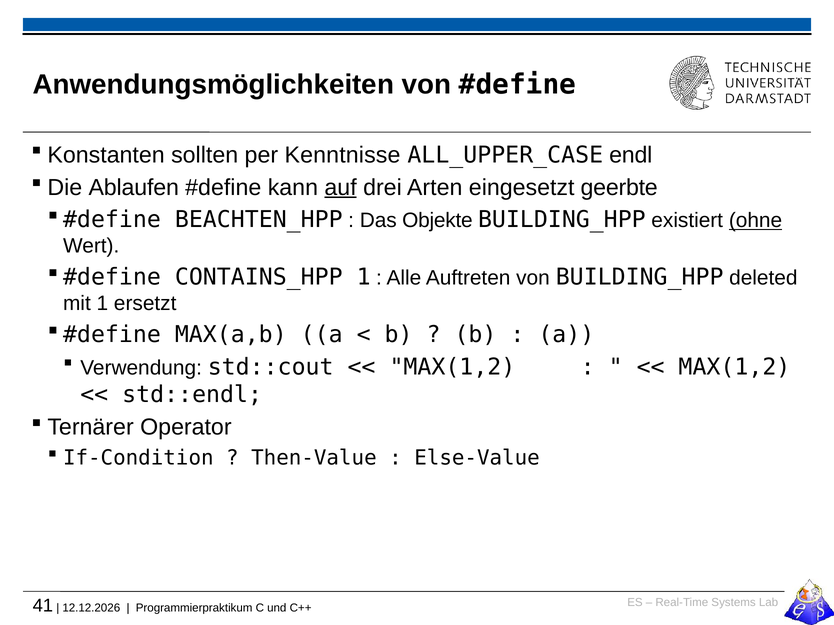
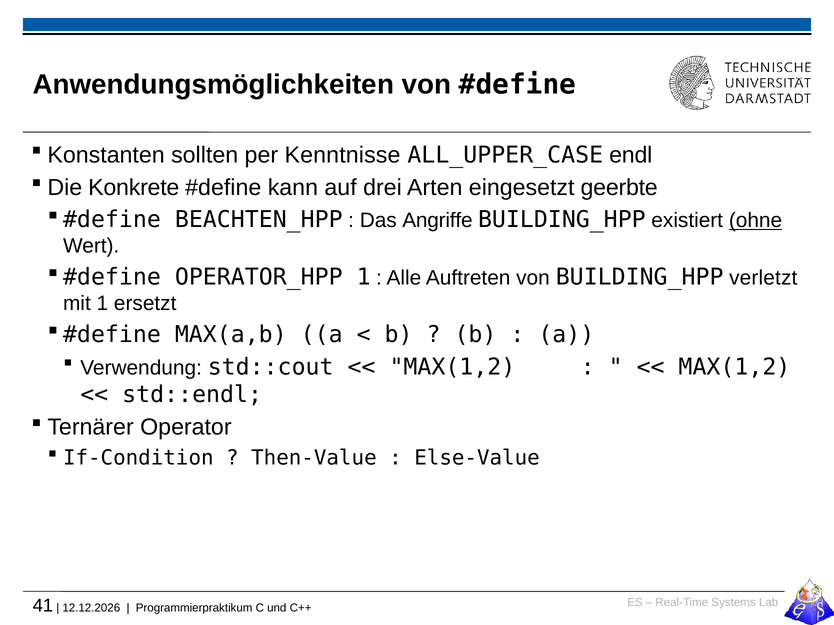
Ablaufen: Ablaufen -> Konkrete (134, 188)
auf underline: present -> none (341, 188)
Objekte: Objekte -> Angriffe (437, 221)
CONTAINS_HPP: CONTAINS_HPP -> OPERATOR_HPP (259, 277)
deleted: deleted -> verletzt (763, 278)
